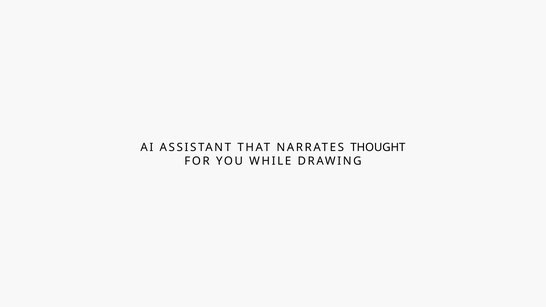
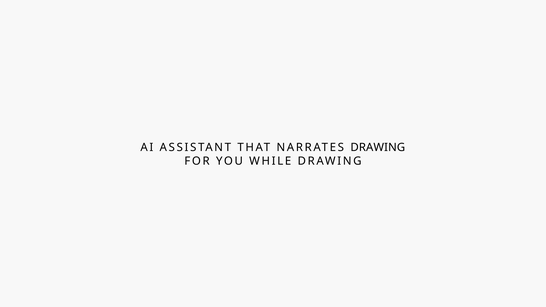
NARRATES THOUGHT: THOUGHT -> DRAWING (378, 147)
